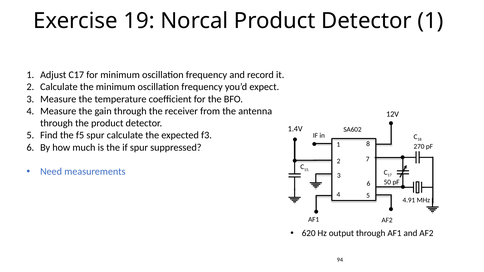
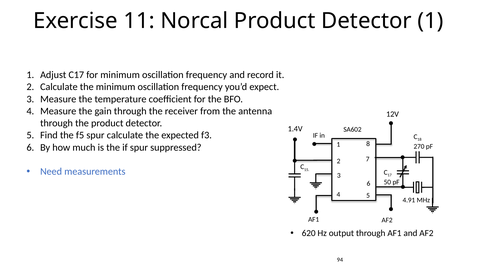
19: 19 -> 11 (139, 21)
